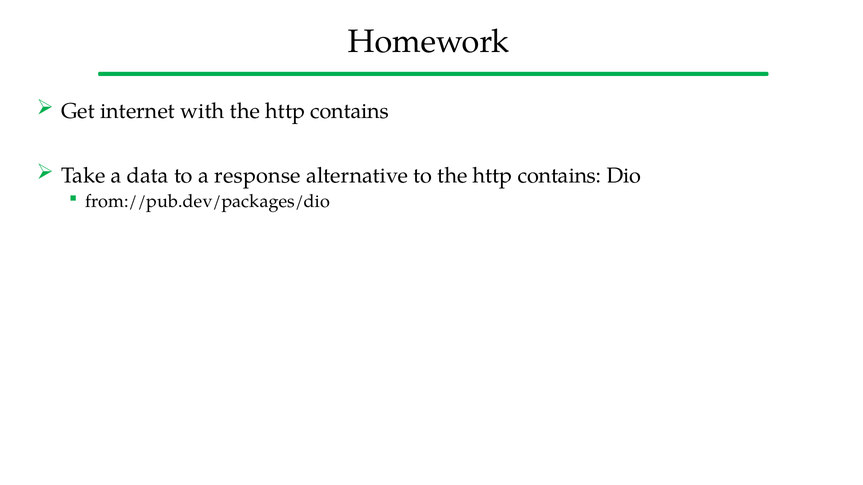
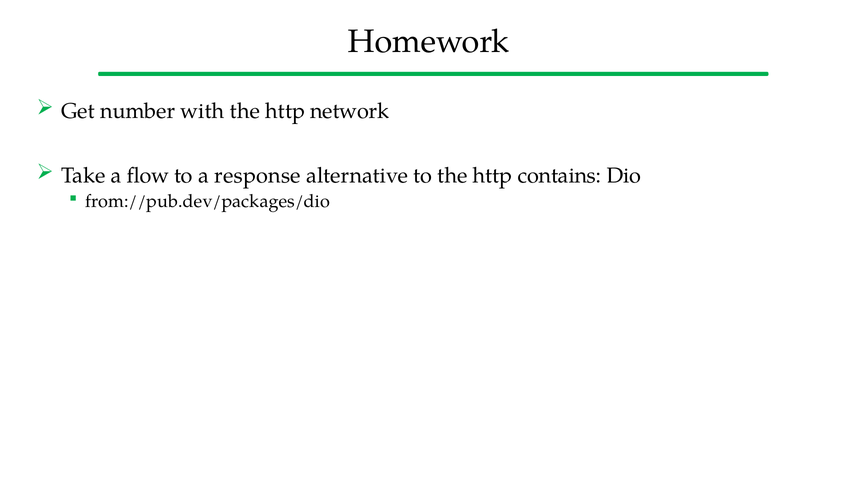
internet: internet -> number (138, 111)
with the http contains: contains -> network (350, 111)
data: data -> flow (148, 176)
